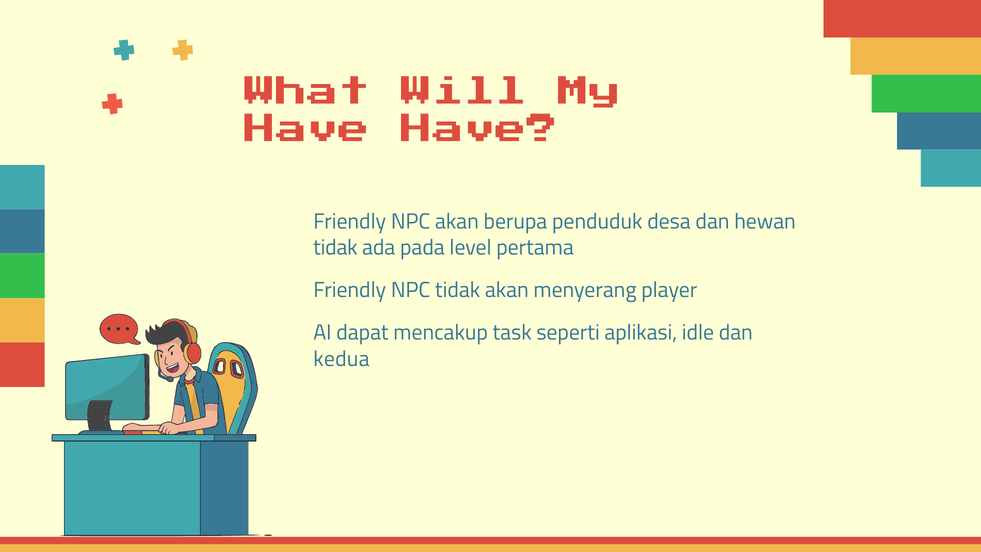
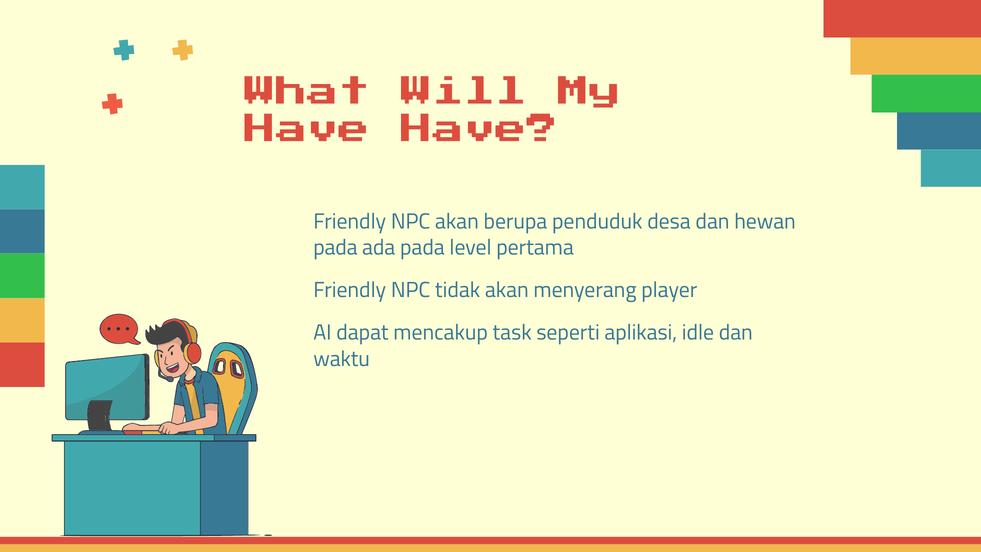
tidak: tidak -> pada (335, 248)
kedua: kedua -> waktu (342, 359)
